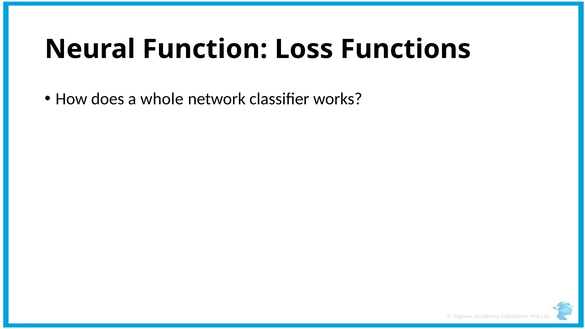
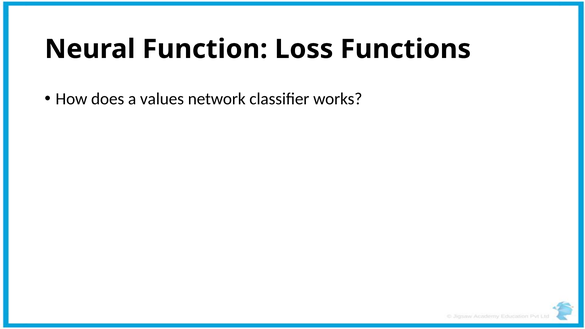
whole: whole -> values (162, 99)
